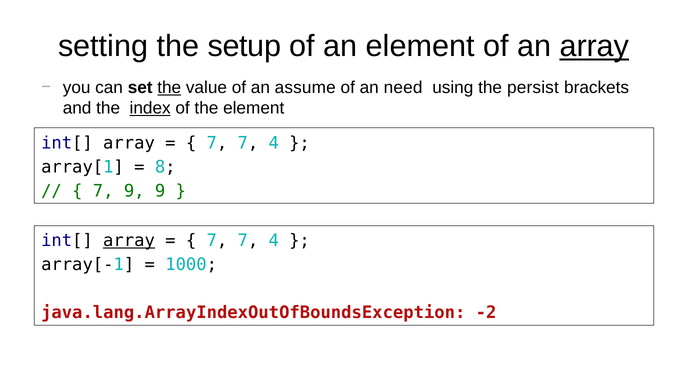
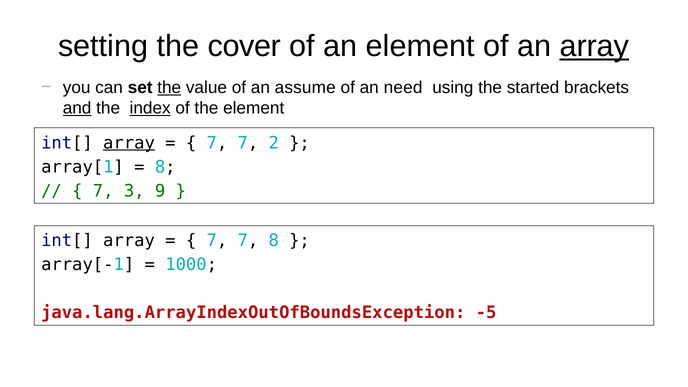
setup: setup -> cover (244, 46)
persist: persist -> started (533, 87)
and underline: none -> present (77, 108)
array underline: none -> present (129, 143)
4: 4 -> 2 (274, 143)
7 9: 9 -> 3 (134, 191)
array underline: present -> none (129, 240)
4: 4 -> 8 (274, 240)
-2: -2 -> -5 (486, 313)
